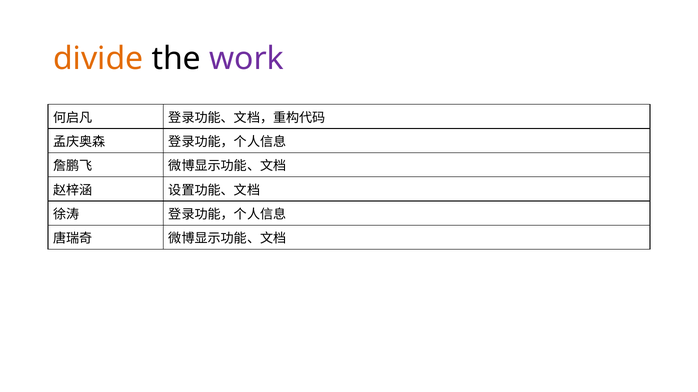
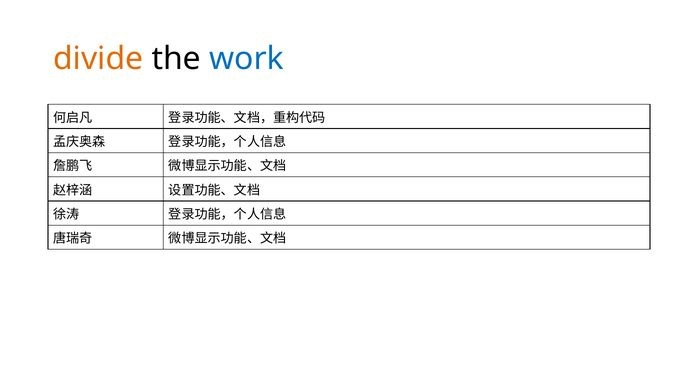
work colour: purple -> blue (247, 59)
